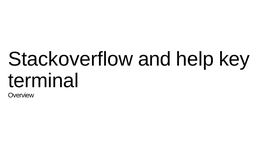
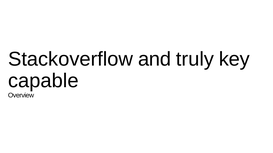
help: help -> truly (195, 59)
terminal: terminal -> capable (43, 81)
